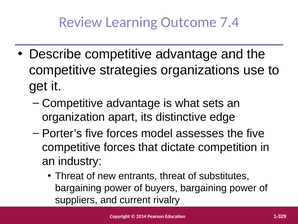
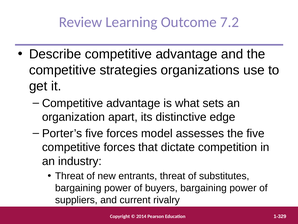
7.4: 7.4 -> 7.2 (230, 22)
